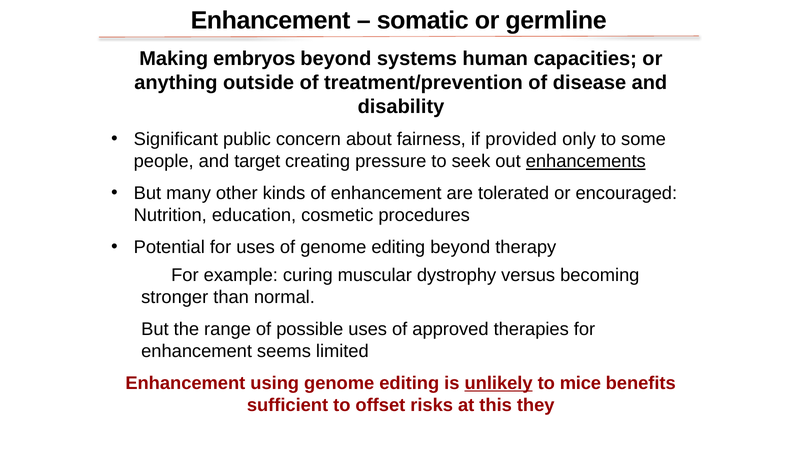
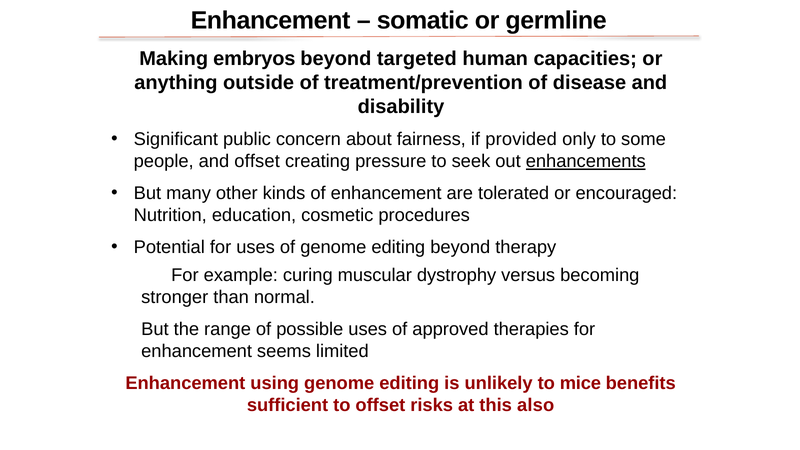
systems: systems -> targeted (417, 59)
and target: target -> offset (257, 161)
unlikely underline: present -> none (499, 383)
they: they -> also (536, 405)
